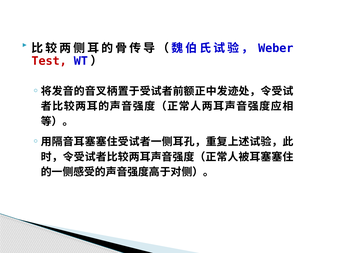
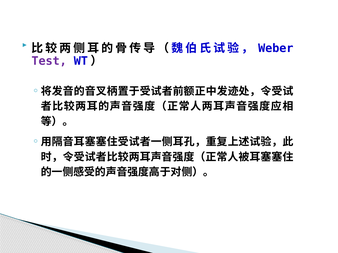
Test colour: red -> purple (49, 61)
